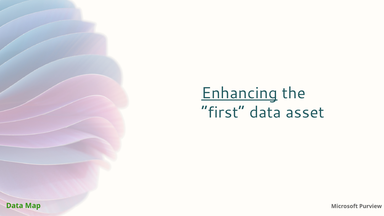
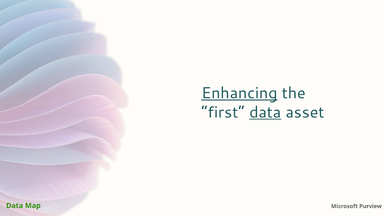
data underline: none -> present (265, 112)
